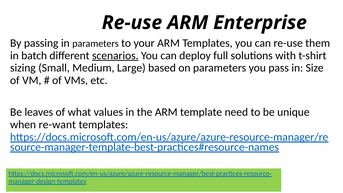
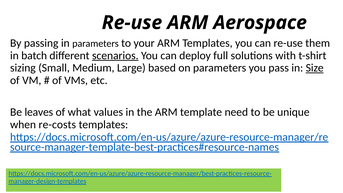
Enterprise: Enterprise -> Aerospace (260, 23)
Size underline: none -> present (315, 68)
re-want: re-want -> re-costs (57, 124)
